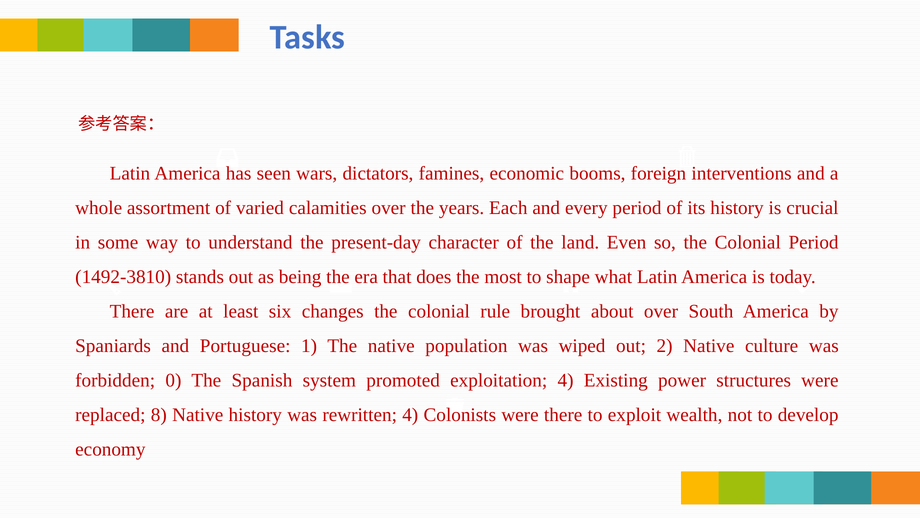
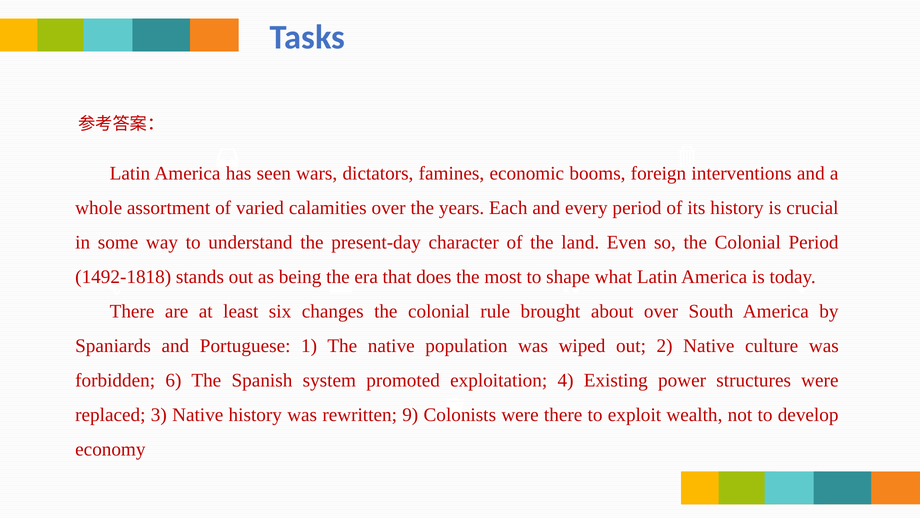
1492-3810: 1492-3810 -> 1492-1818 (123, 277)
0: 0 -> 6 (173, 380)
8: 8 -> 3 (159, 415)
rewritten 4: 4 -> 9 (410, 415)
